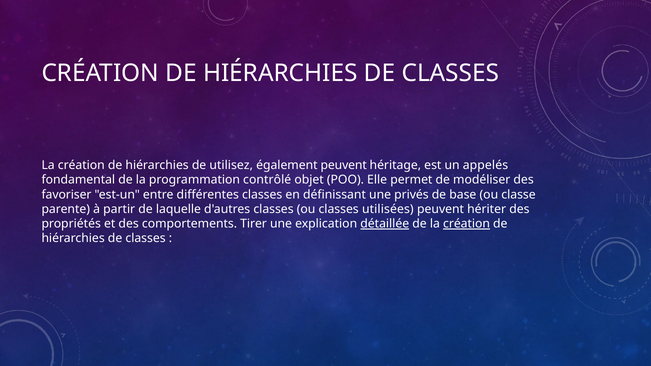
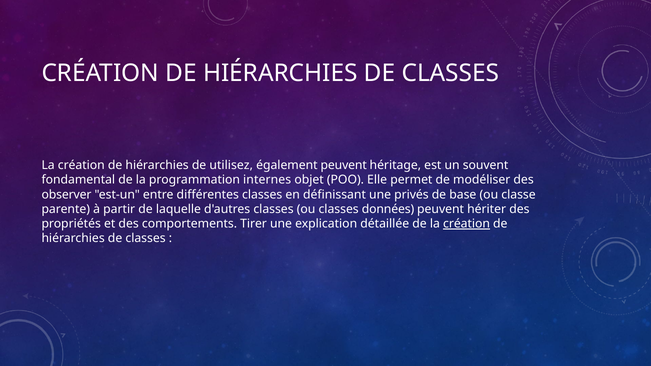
appelés: appelés -> souvent (486, 165)
contrôlé: contrôlé -> internes (267, 180)
favoriser: favoriser -> observer (67, 195)
utilisées: utilisées -> données (388, 209)
détaillée underline: present -> none (385, 224)
